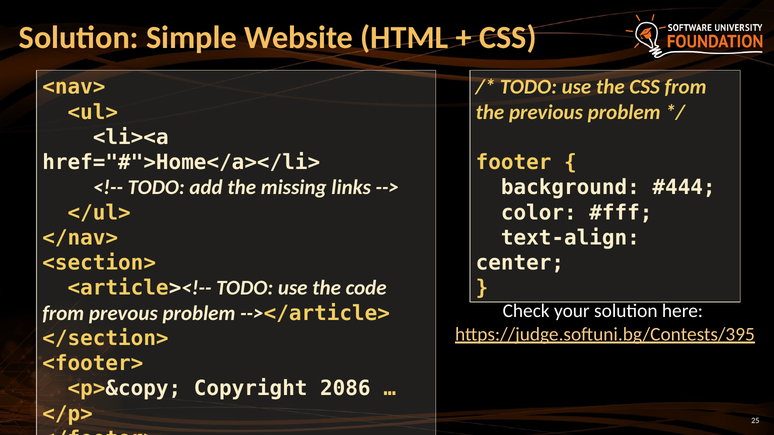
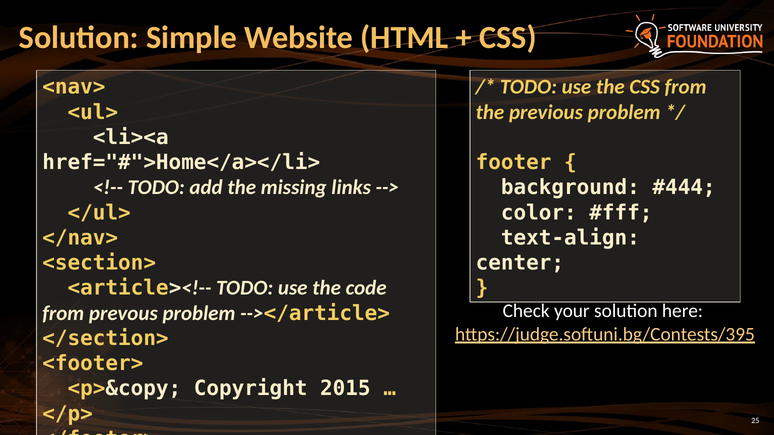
2086: 2086 -> 2015 (345, 389)
